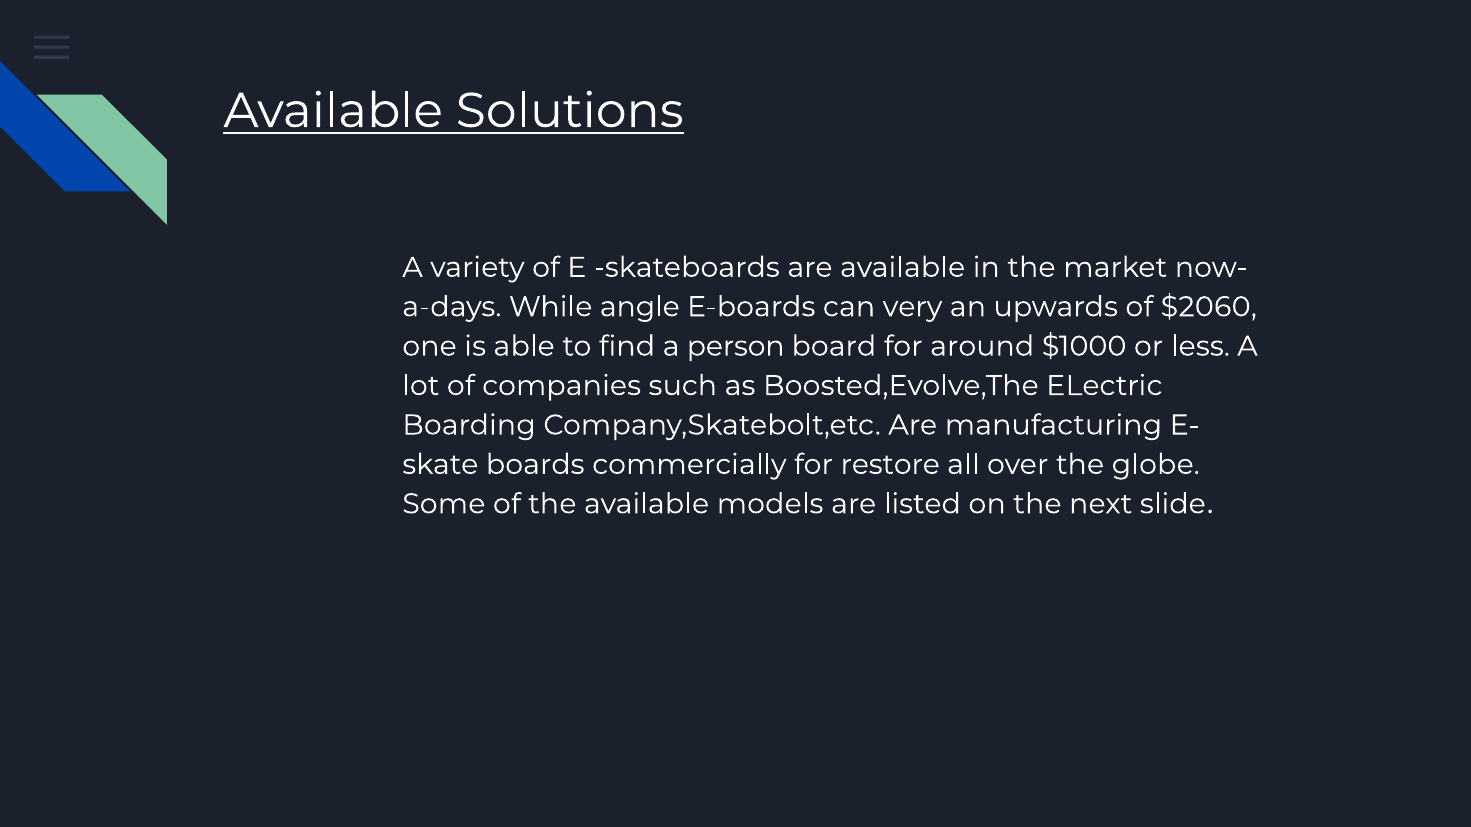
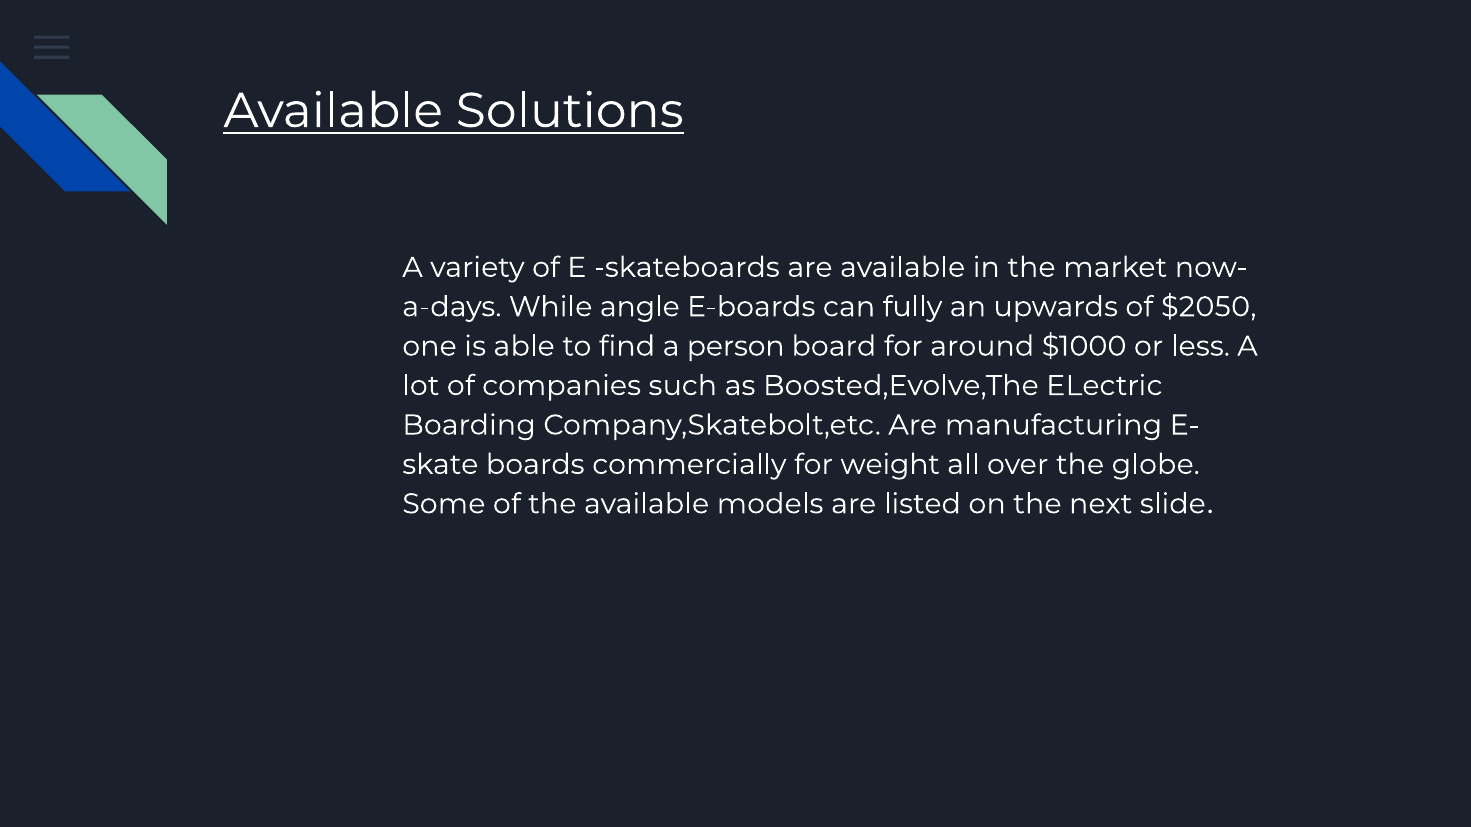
very: very -> fully (913, 307)
$2060: $2060 -> $2050 (1209, 307)
restore: restore -> weight (890, 465)
